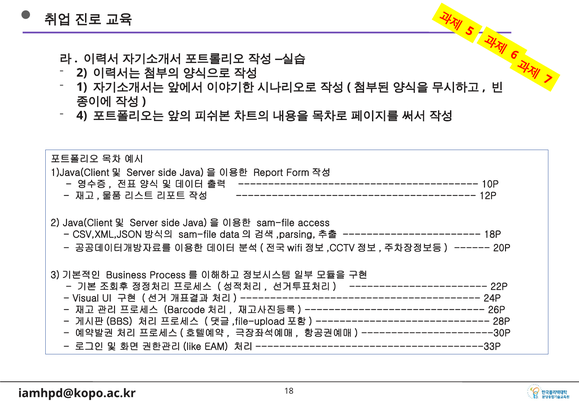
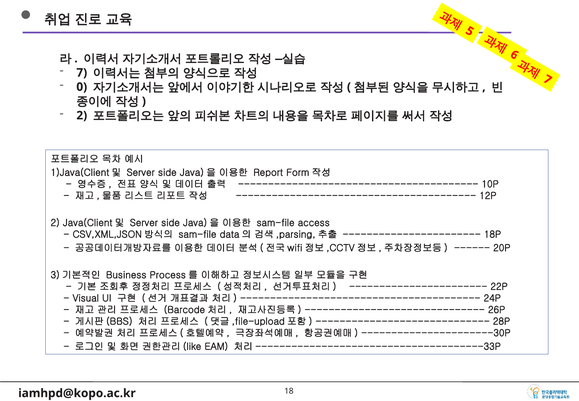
2: 2 -> 7 (82, 73)
1: 1 -> 0 (82, 87)
4: 4 -> 2 (82, 115)
